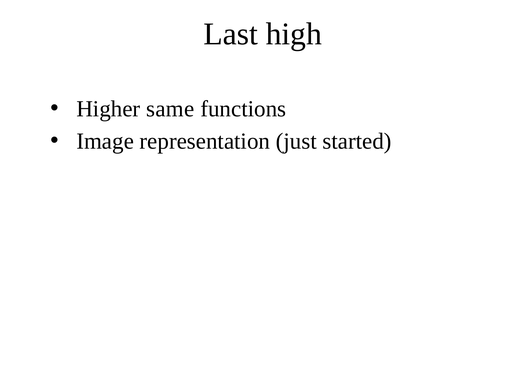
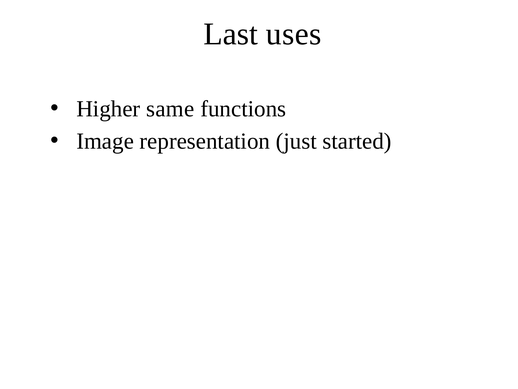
high: high -> uses (294, 34)
